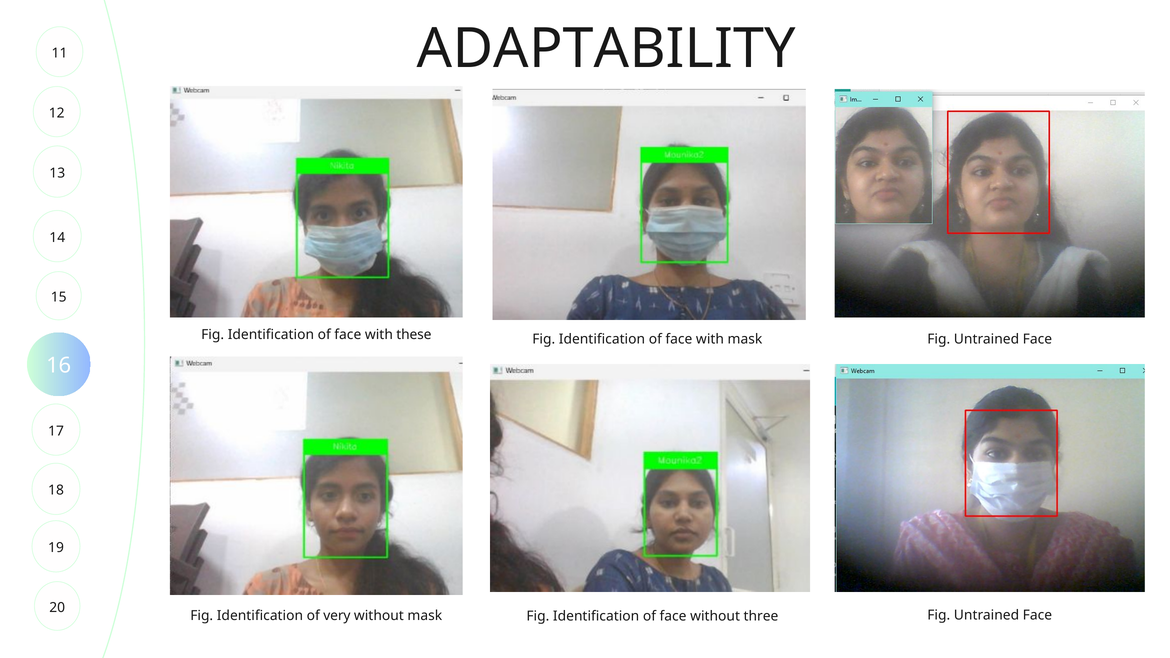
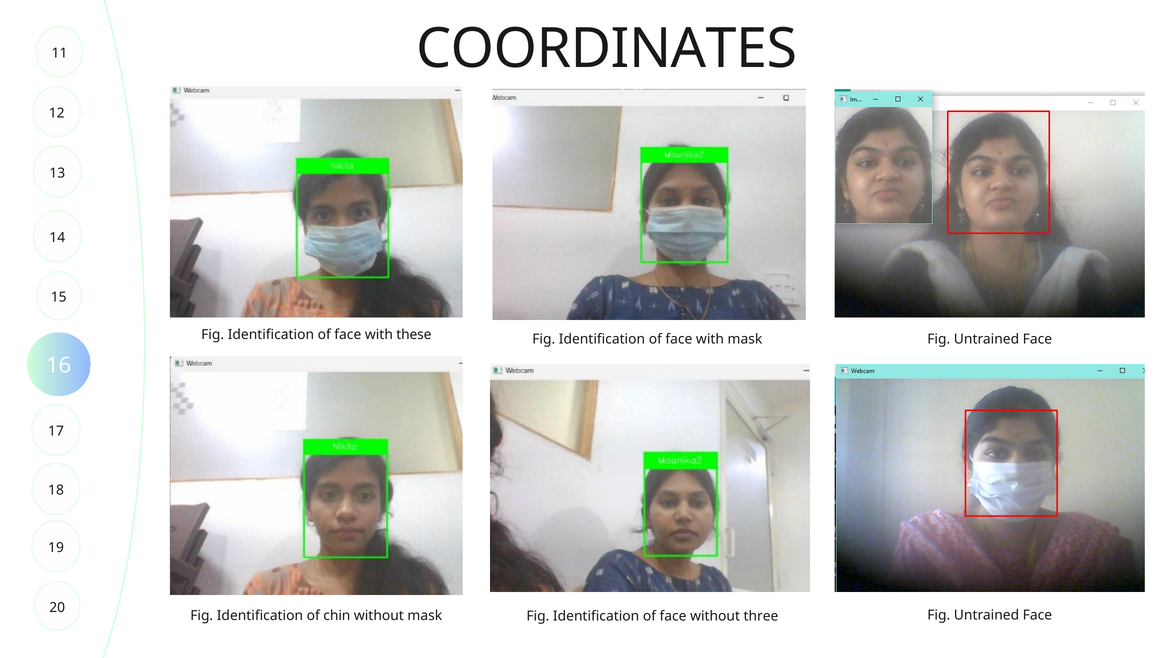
ADAPTABILITY: ADAPTABILITY -> COORDINATES (607, 49)
very: very -> chin (337, 616)
